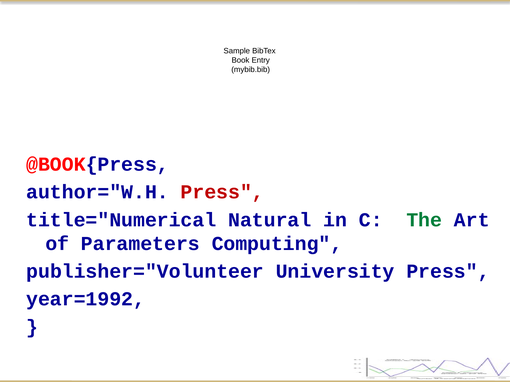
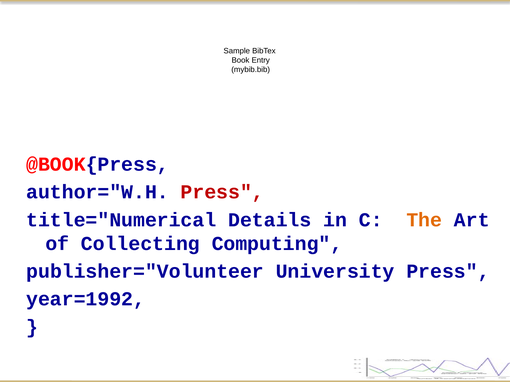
Natural: Natural -> Details (270, 220)
The colour: green -> orange (424, 220)
Parameters: Parameters -> Collecting (140, 244)
